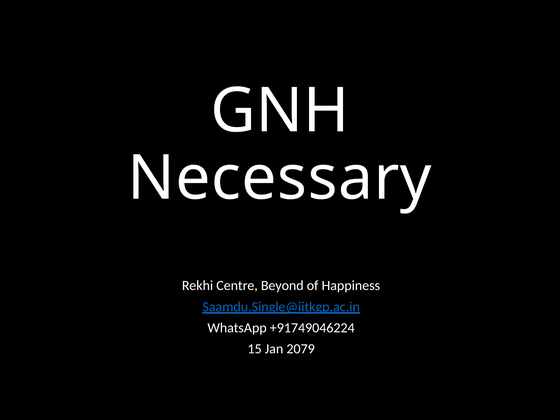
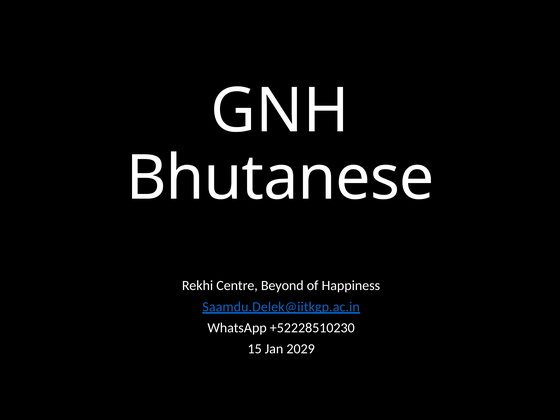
Necessary: Necessary -> Bhutanese (280, 178)
Saamdu.Single@iitkgp.ac.in: Saamdu.Single@iitkgp.ac.in -> Saamdu.Delek@iitkgp.ac.in (281, 307)
+91749046224: +91749046224 -> +52228510230 (312, 328)
2079: 2079 -> 2029 (301, 349)
